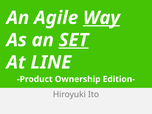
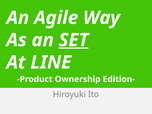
Way underline: present -> none (101, 18)
